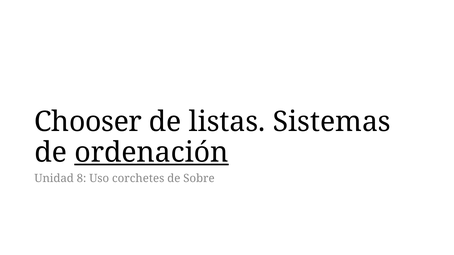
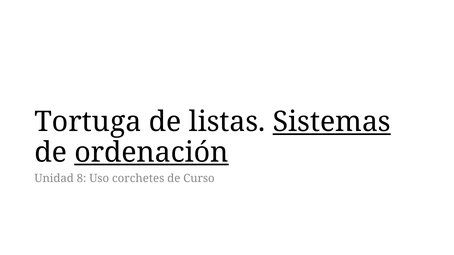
Chooser: Chooser -> Tortuga (88, 122)
Sistemas underline: none -> present (332, 122)
Sobre: Sobre -> Curso (199, 179)
